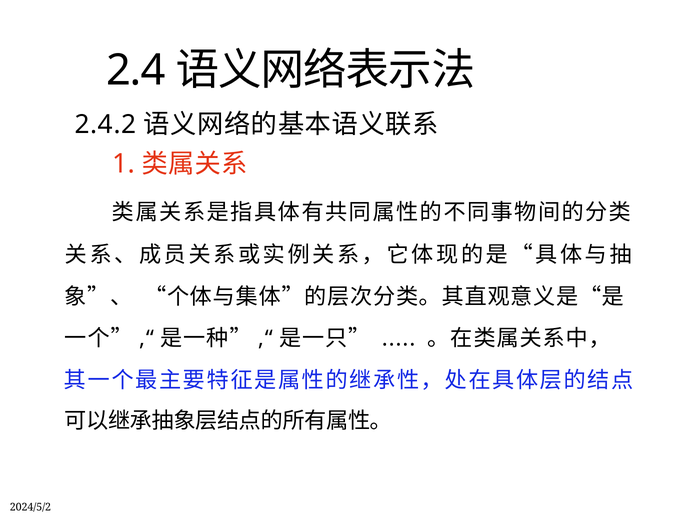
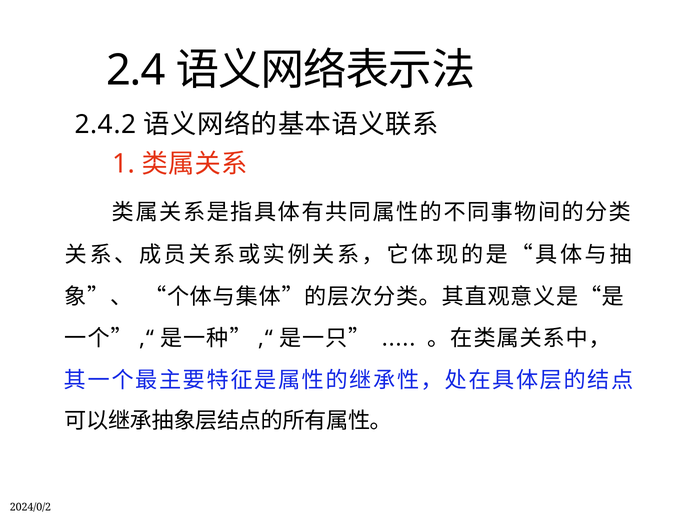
2024/5/2: 2024/5/2 -> 2024/0/2 (30, 507)
